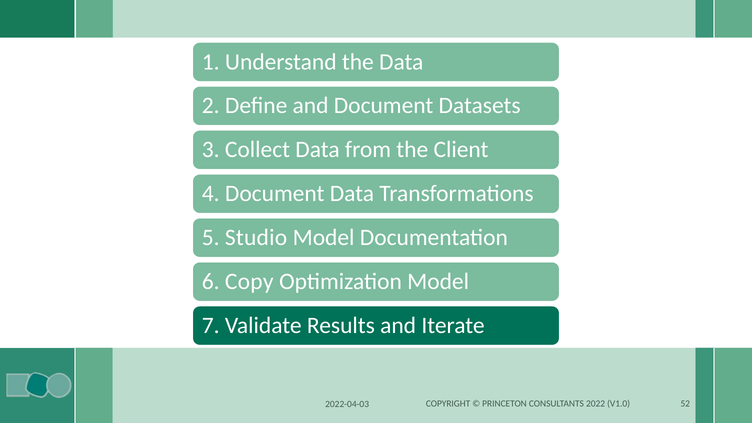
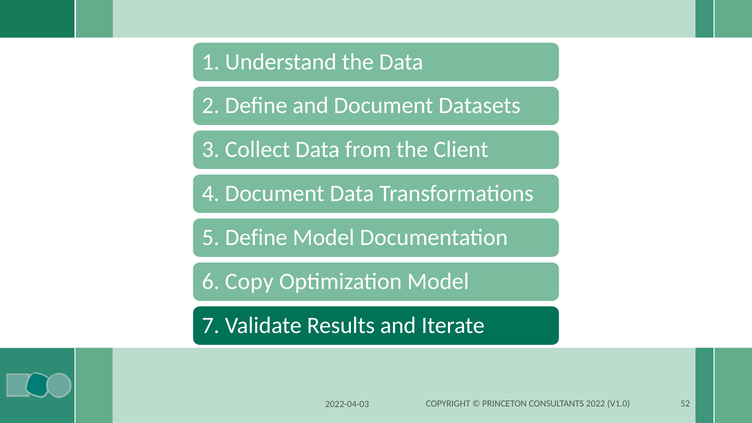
5 Studio: Studio -> Define (256, 238)
